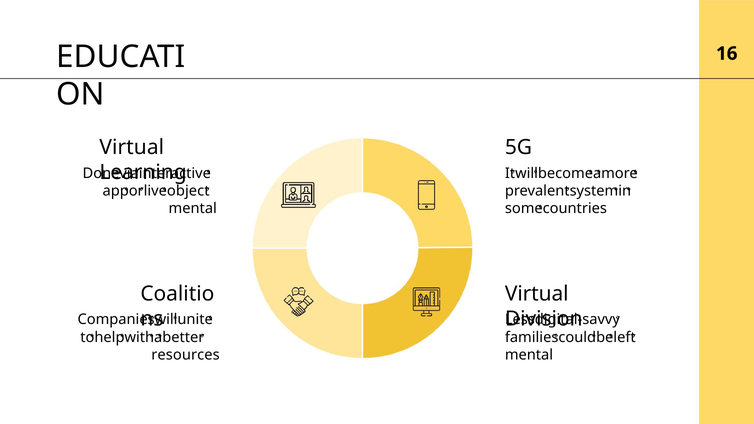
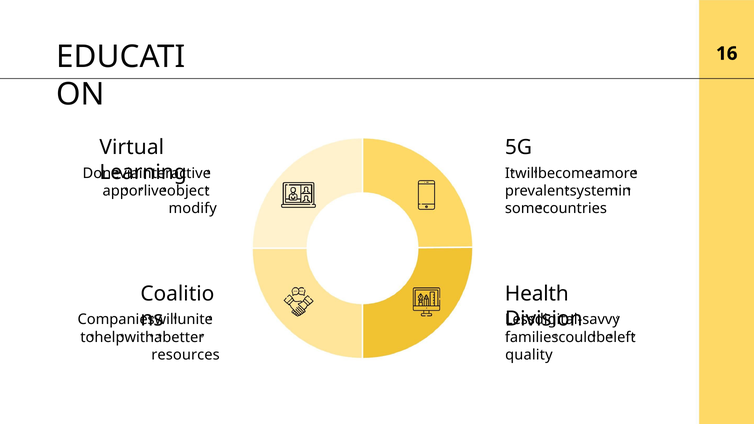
mental: mental -> modify (193, 209)
Virtual: Virtual -> Health (537, 294)
mental: mental -> quality (529, 355)
